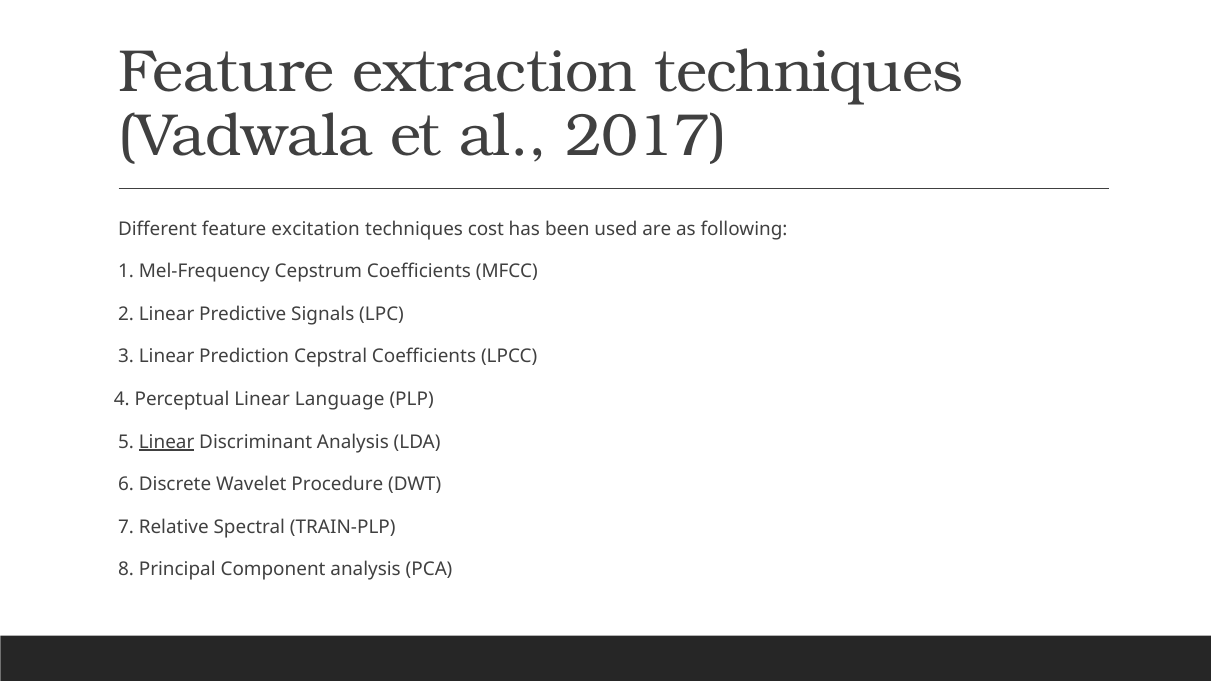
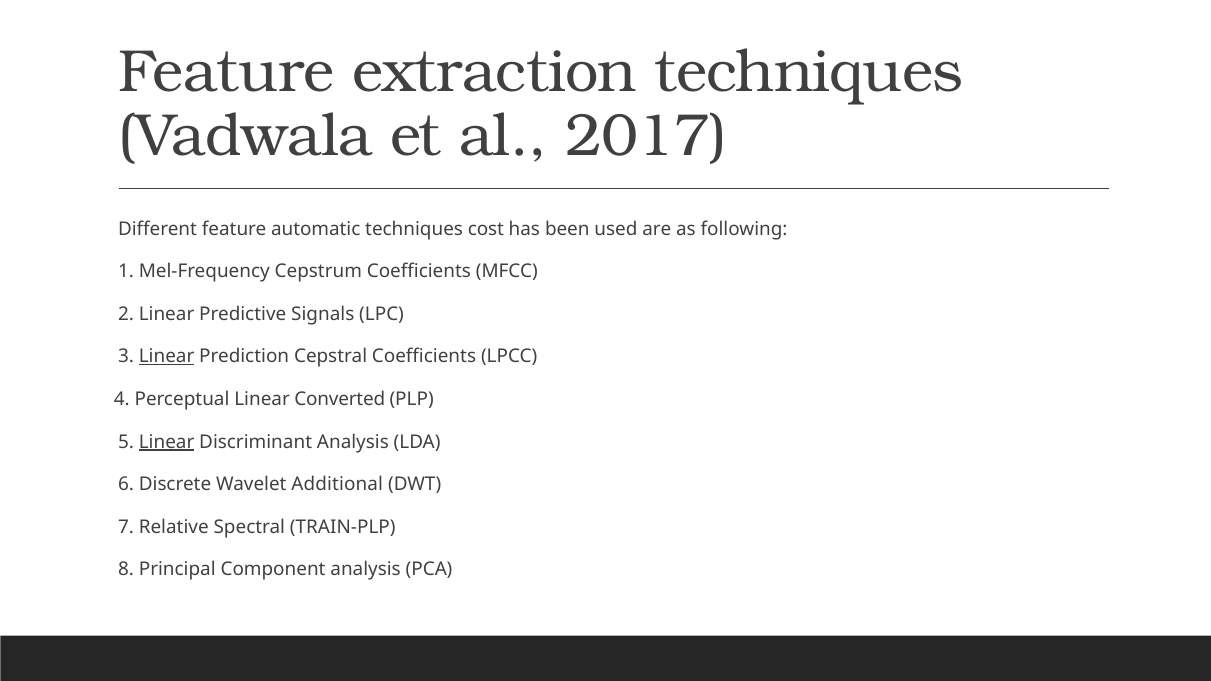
excitation: excitation -> automatic (316, 229)
Linear underline: none -> present (167, 357)
Language: Language -> Converted (340, 399)
Procedure: Procedure -> Additional (337, 485)
